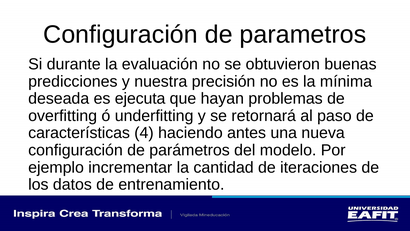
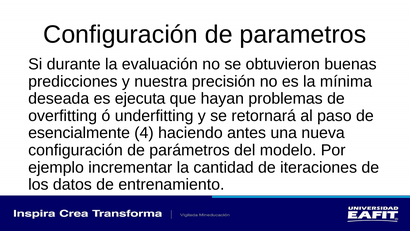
características: características -> esencialmente (79, 133)
